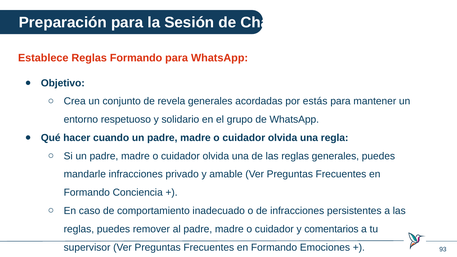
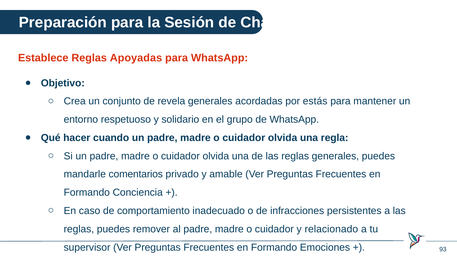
Reglas Formando: Formando -> Apoyadas (136, 58)
mandarle infracciones: infracciones -> comentarios (136, 174)
comentarios: comentarios -> relacionado (331, 229)
